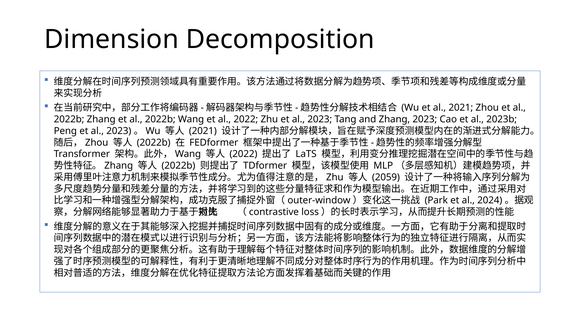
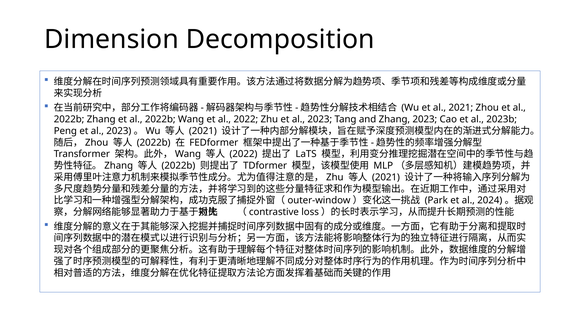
2059: 2059 -> 2021 (386, 177)
